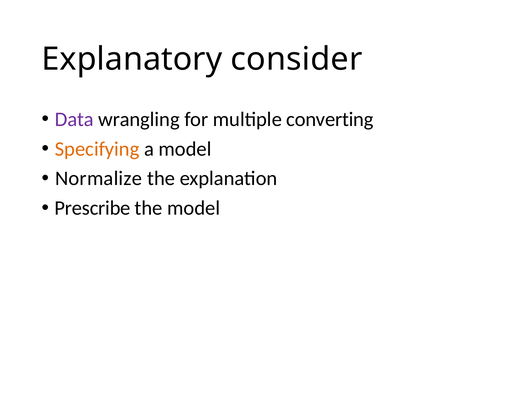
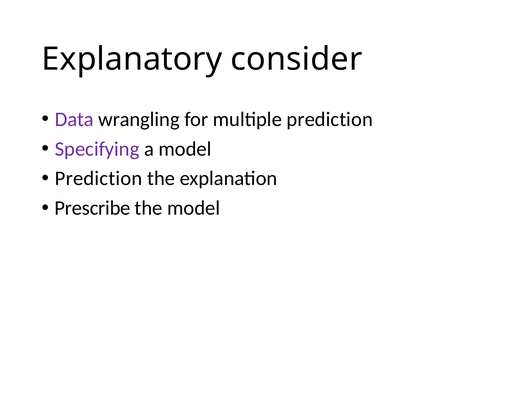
multiple converting: converting -> prediction (330, 119)
Specifying colour: orange -> purple (97, 149)
Normalize: Normalize -> Prediction (99, 178)
